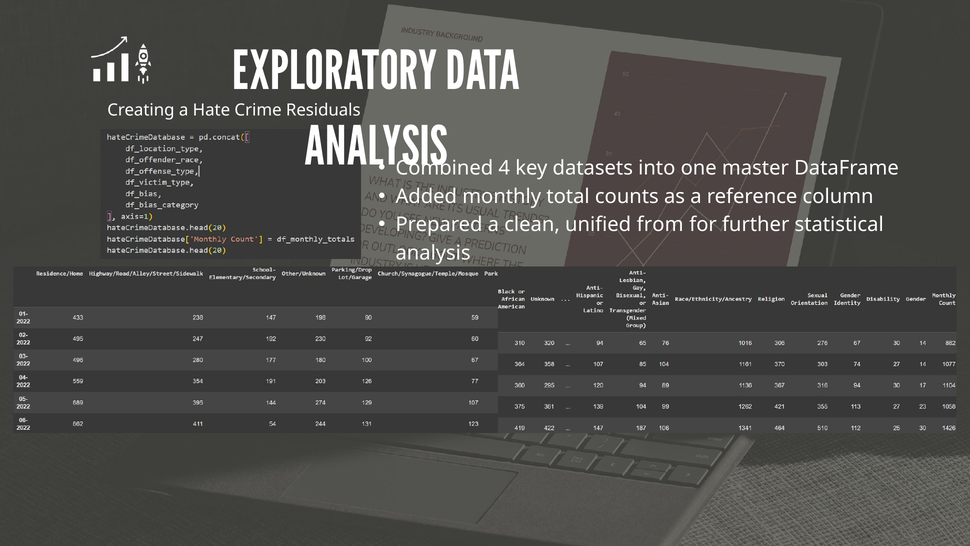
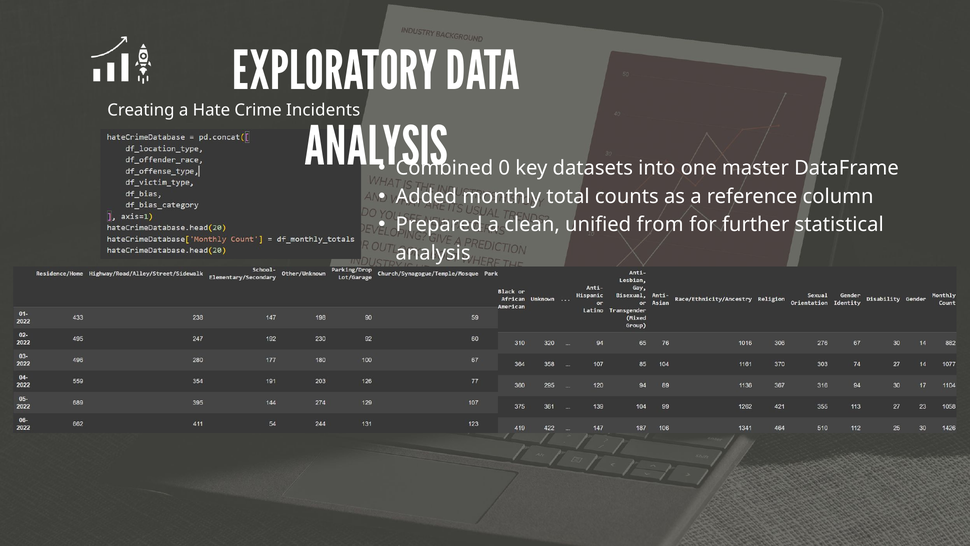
Residuals: Residuals -> Incidents (323, 110)
4: 4 -> 0 (504, 168)
